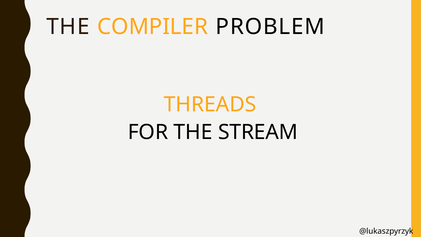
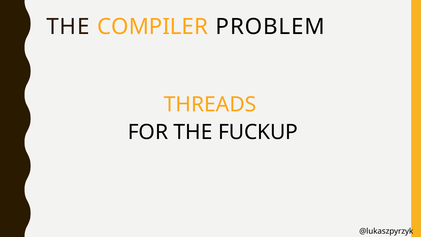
STREAM: STREAM -> FUCKUP (258, 132)
